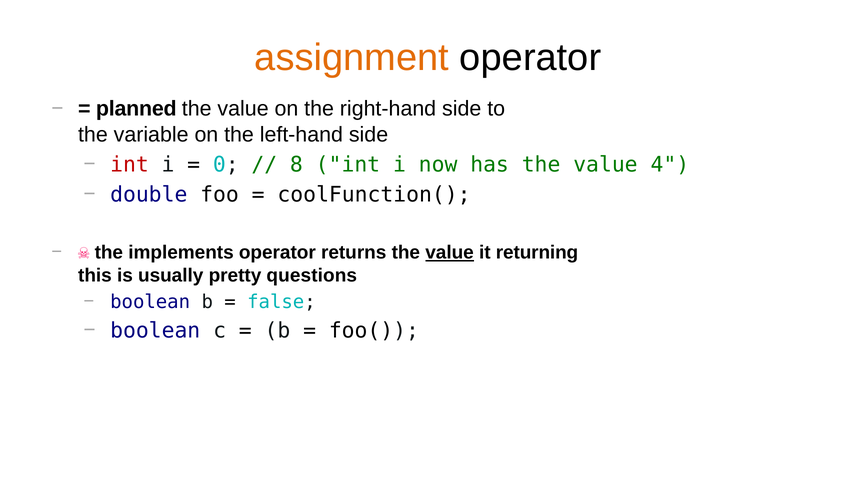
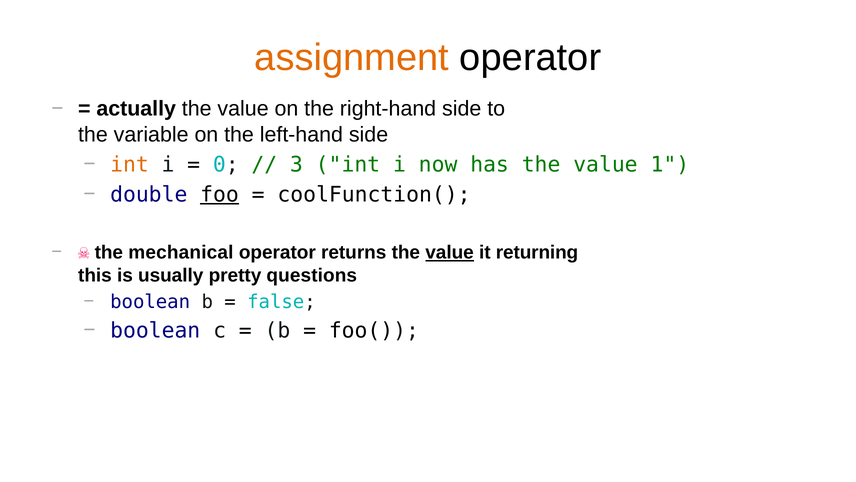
planned: planned -> actually (136, 109)
int colour: red -> orange (129, 164)
8: 8 -> 3 (296, 164)
4: 4 -> 1 (670, 164)
foo underline: none -> present (220, 194)
implements: implements -> mechanical (181, 252)
